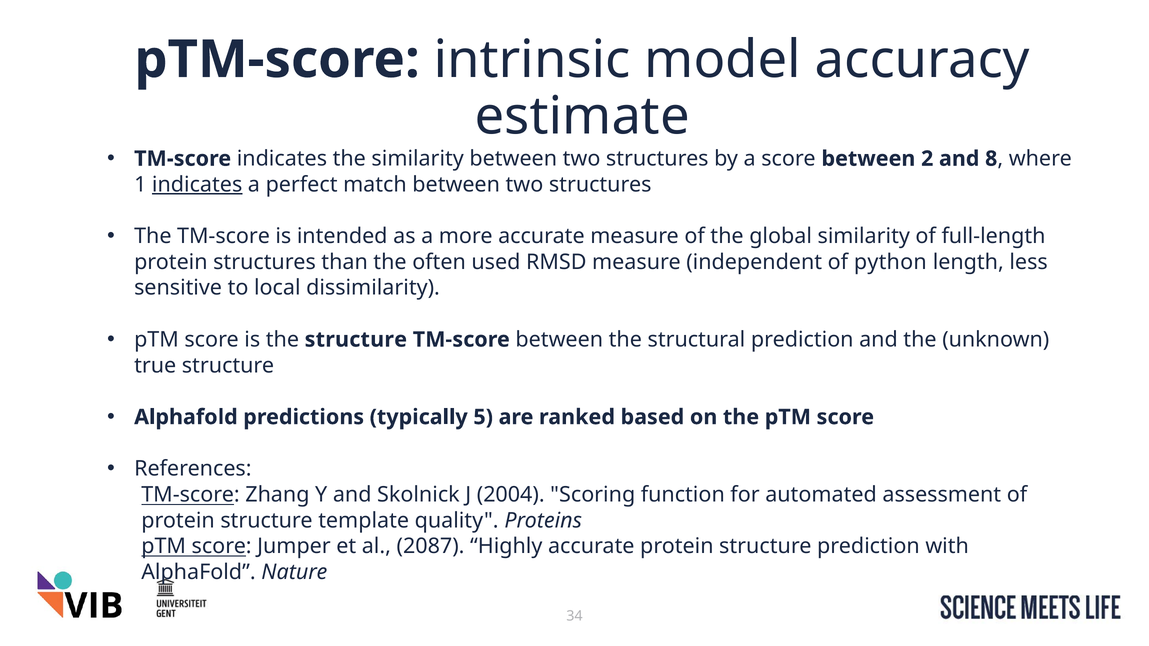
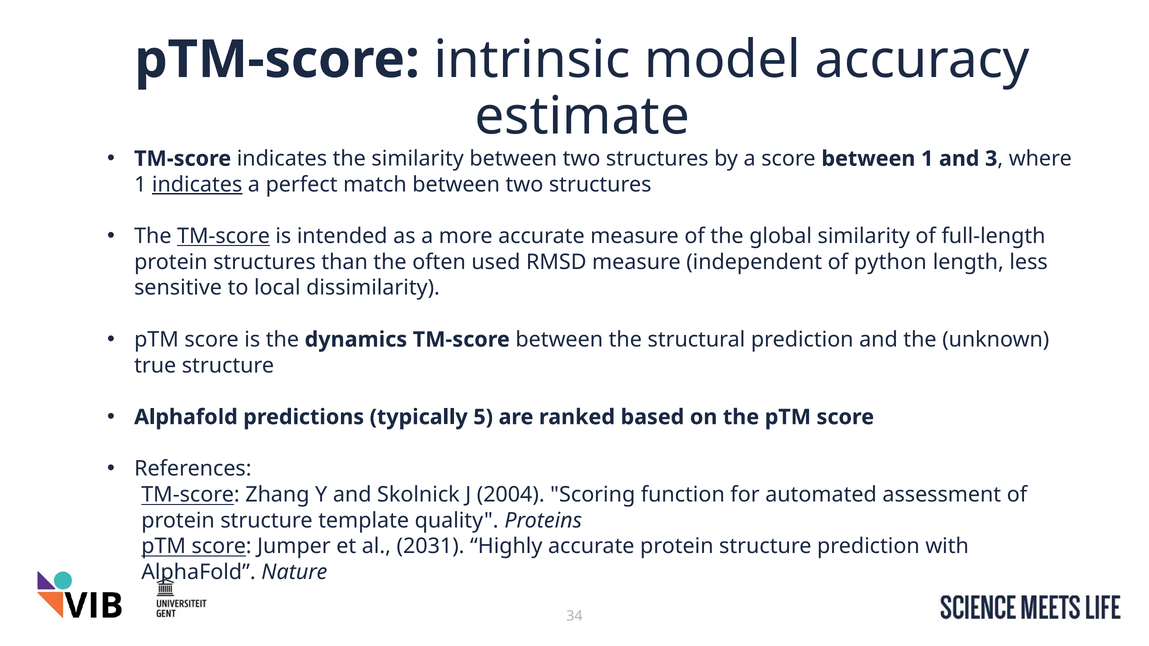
between 2: 2 -> 1 (927, 159)
8: 8 -> 3 (991, 159)
TM-score underline: none -> present (224, 236)
the structure: structure -> dynamics (356, 340)
2087: 2087 -> 2031 (431, 547)
